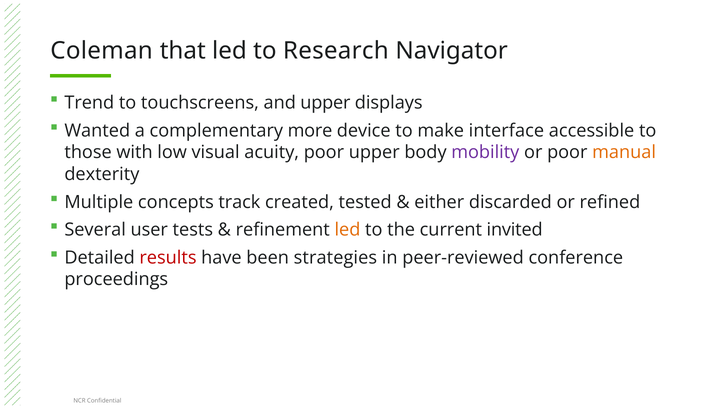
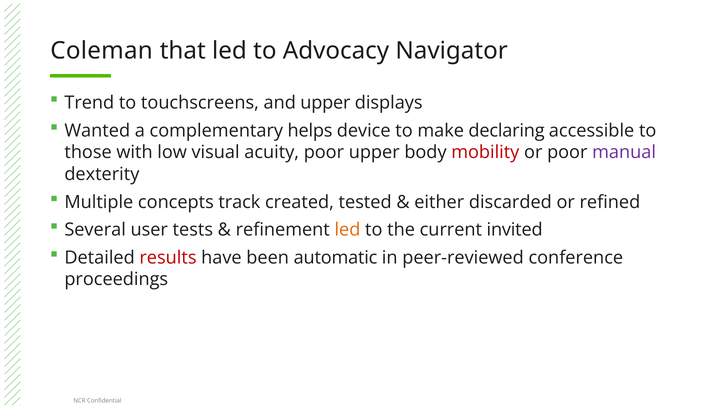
Research: Research -> Advocacy (336, 51)
more: more -> helps (310, 131)
interface: interface -> declaring (507, 131)
mobility colour: purple -> red (485, 153)
manual colour: orange -> purple (624, 153)
strategies: strategies -> automatic (336, 258)
